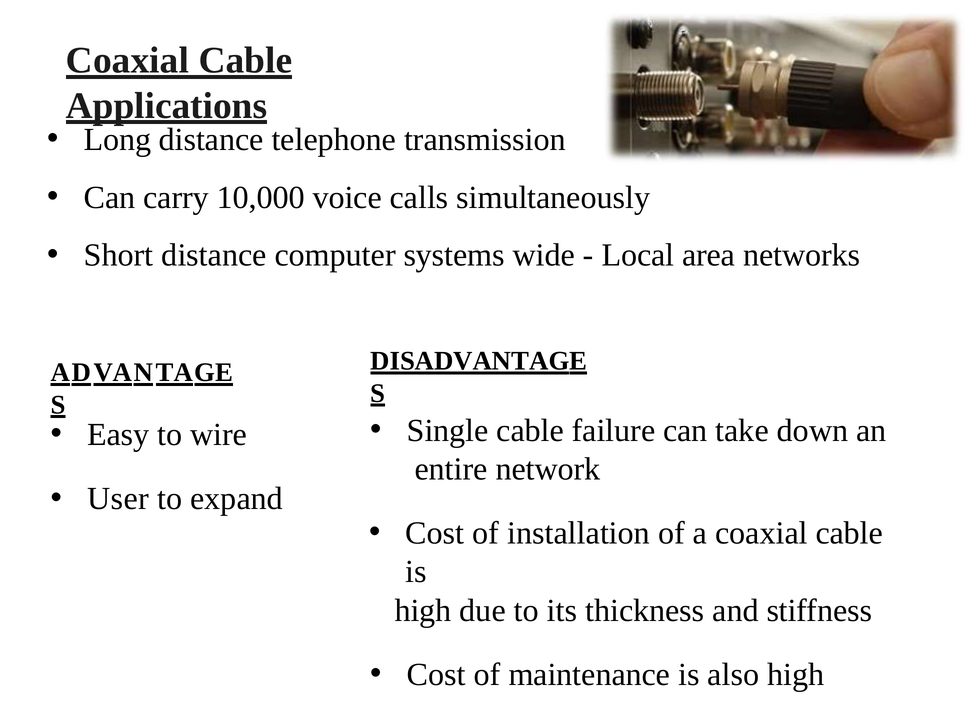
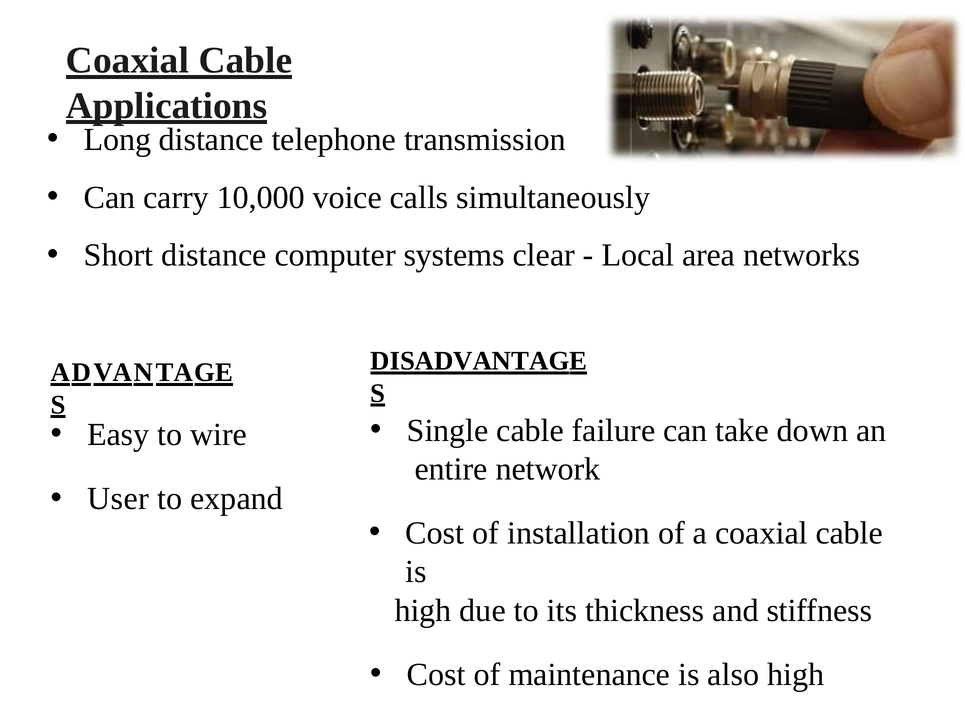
wide: wide -> clear (544, 255)
